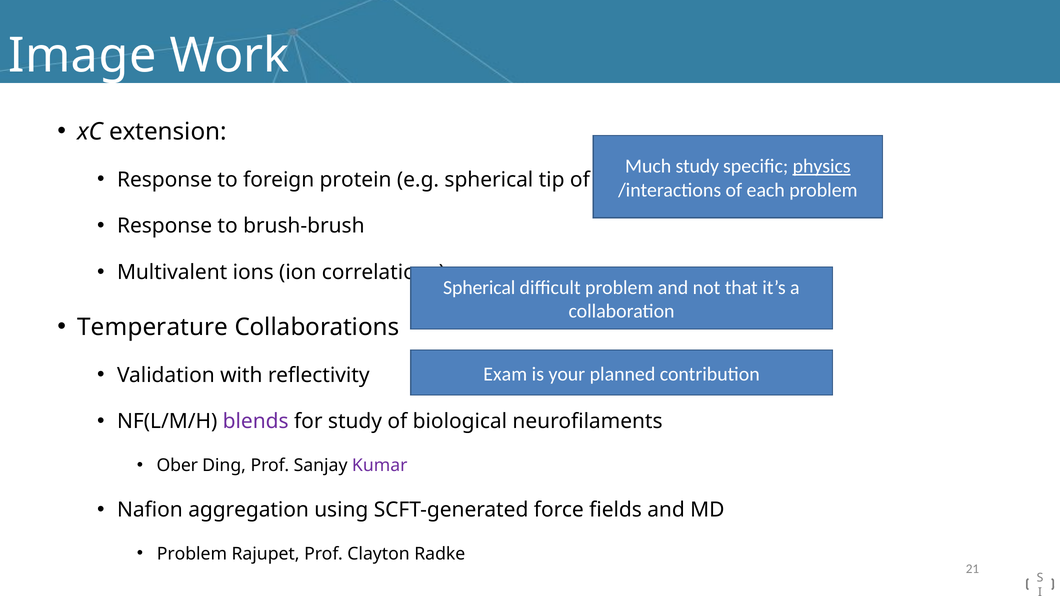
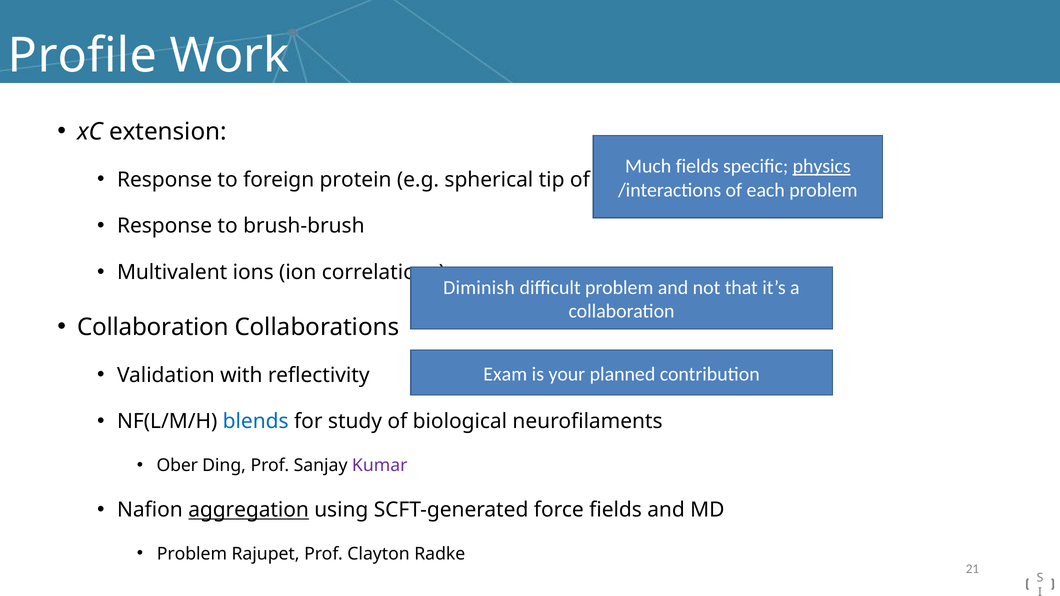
Image: Image -> Profile (82, 56)
Much study: study -> fields (697, 166)
Spherical: Spherical -> Diminish (479, 288)
Temperature: Temperature -> Collaboration (153, 327)
blends colour: purple -> blue (256, 422)
aggregation underline: none -> present (249, 510)
